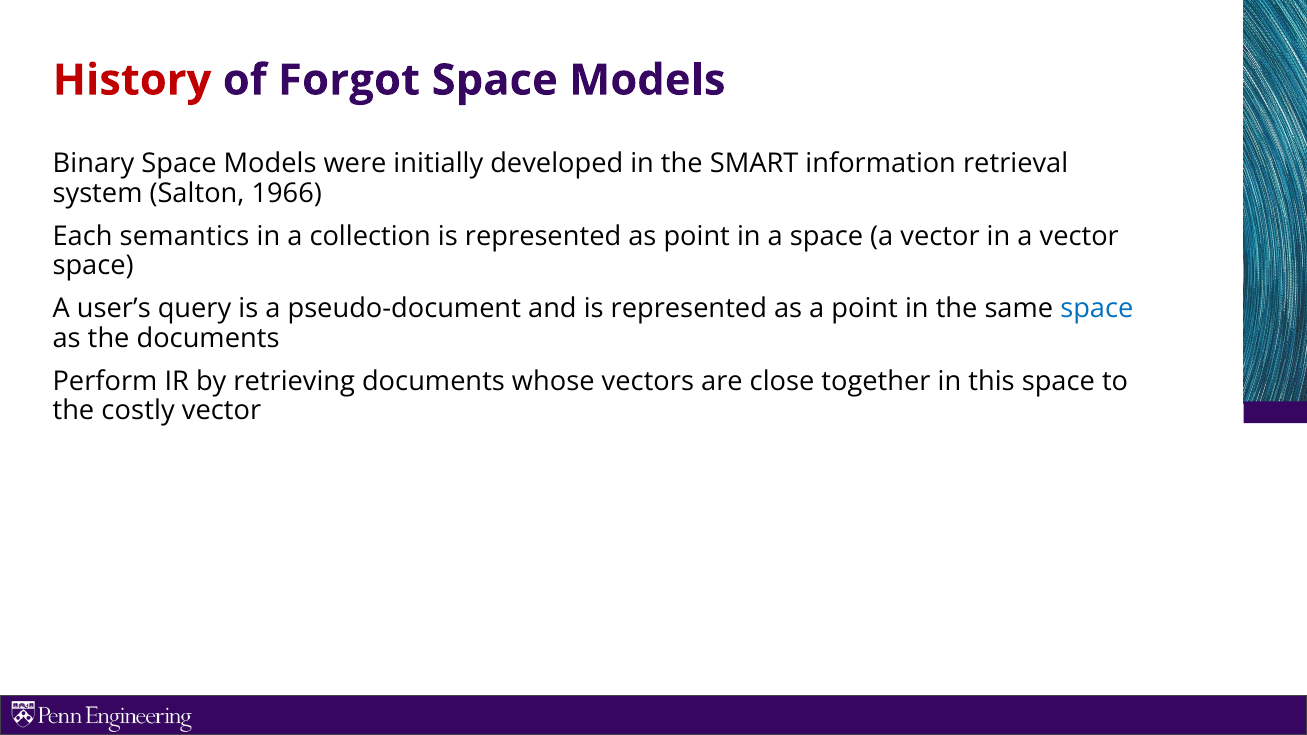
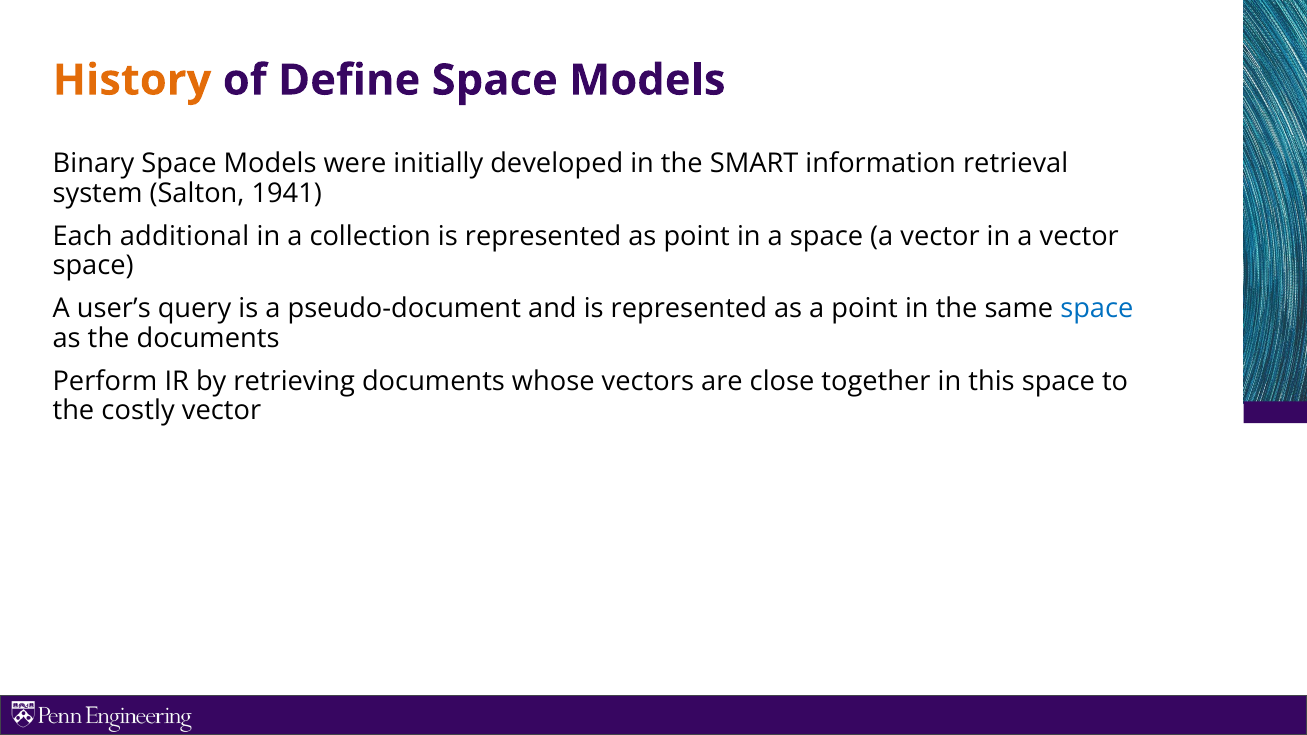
History colour: red -> orange (132, 80)
Forgot: Forgot -> Define (349, 80)
1966: 1966 -> 1941 (287, 193)
semantics: semantics -> additional (185, 236)
